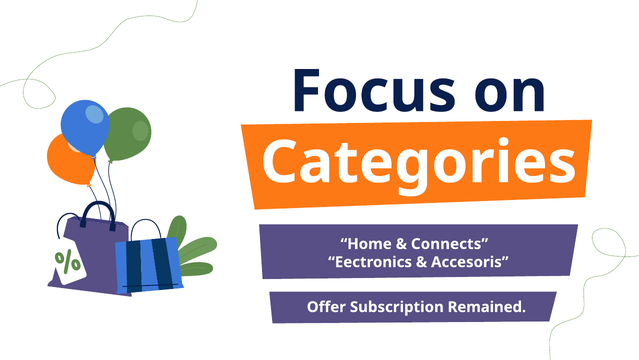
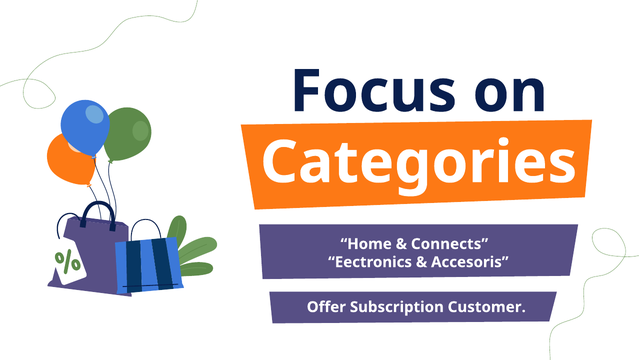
Remained: Remained -> Customer (487, 307)
